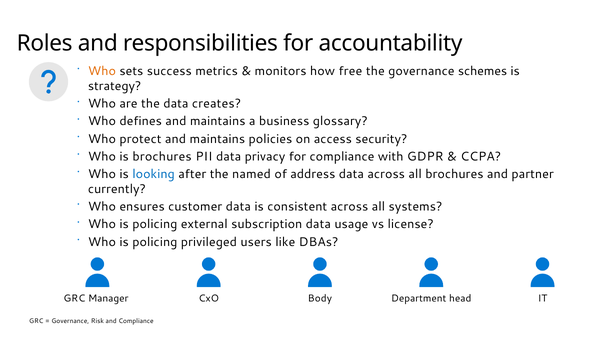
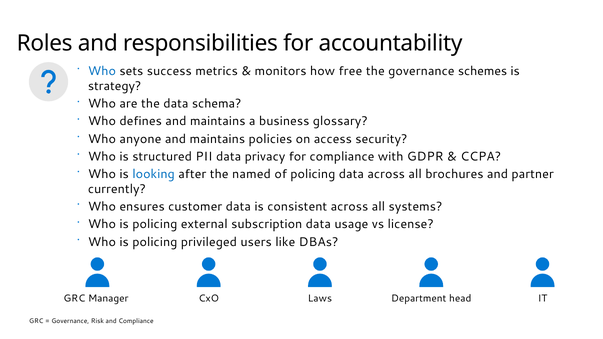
Who colour: orange -> blue (102, 71)
creates: creates -> schema (217, 104)
protect: protect -> anyone (140, 139)
is brochures: brochures -> structured (162, 157)
of address: address -> policing (313, 174)
Body: Body -> Laws (320, 299)
